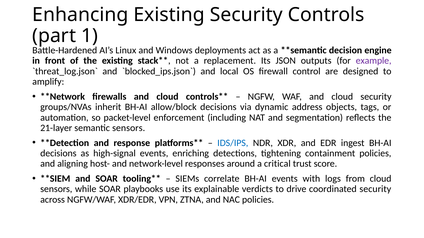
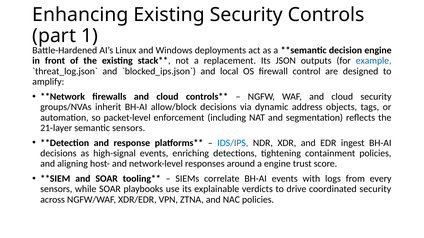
example colour: purple -> blue (374, 61)
a critical: critical -> engine (277, 164)
from cloud: cloud -> every (381, 179)
